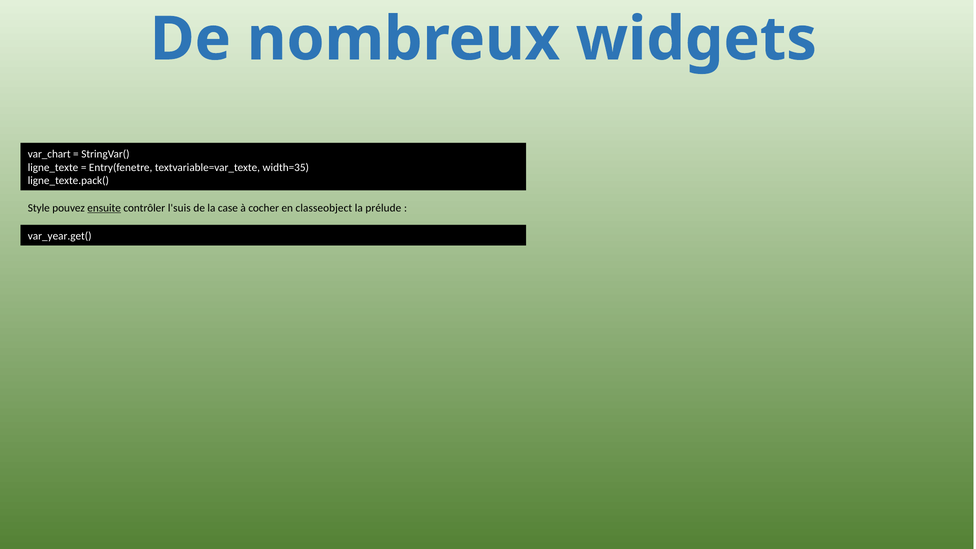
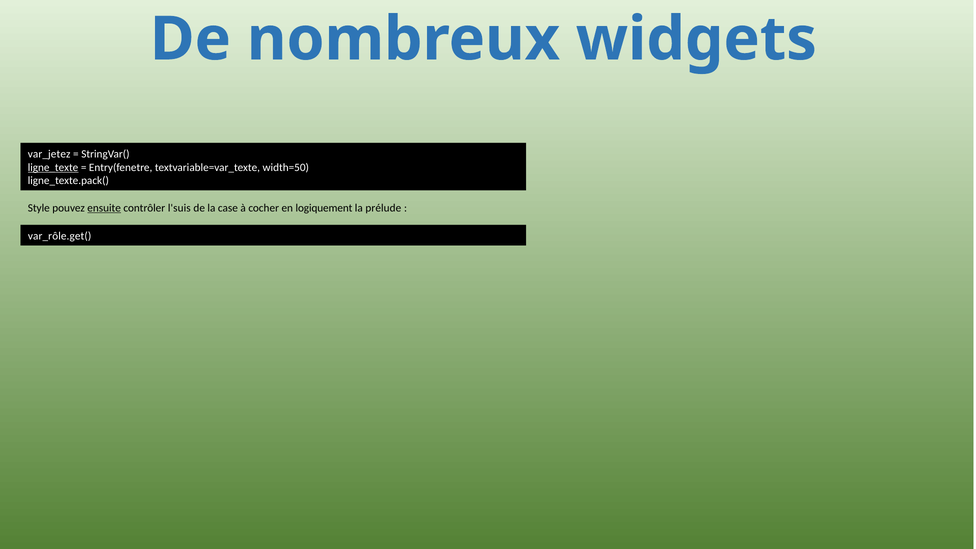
var_chart: var_chart -> var_jetez (49, 154)
ligne_texte underline: none -> present (53, 167)
width=35: width=35 -> width=50 (286, 167)
classeobject: classeobject -> logiquement (324, 208)
var_year.get(: var_year.get( -> var_rôle.get( (60, 236)
